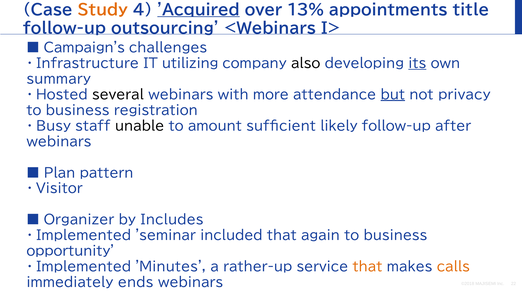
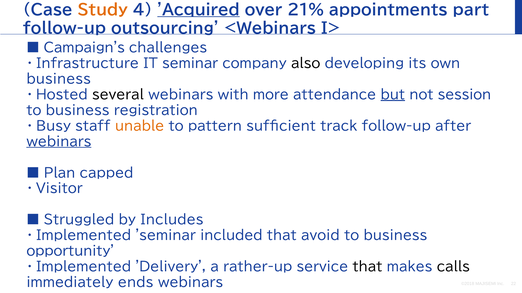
13%: 13% -> 21% (306, 10)
title: title -> part (471, 10)
IT utilizing: utilizing -> seminar (190, 64)
its underline: present -> none (417, 64)
summary: summary -> business (59, 79)
privacy: privacy -> session (464, 95)
unable colour: black -> orange (140, 126)
amount: amount -> pattern (215, 126)
likely: likely -> track (339, 126)
webinars underline: none -> present (59, 142)
pattern: pattern -> capped (107, 173)
Organizer: Organizer -> Struggled (79, 220)
again: again -> avoid (320, 236)
Minutes: Minutes -> Delivery (171, 267)
that colour: orange -> black (367, 267)
calls colour: orange -> black (453, 267)
